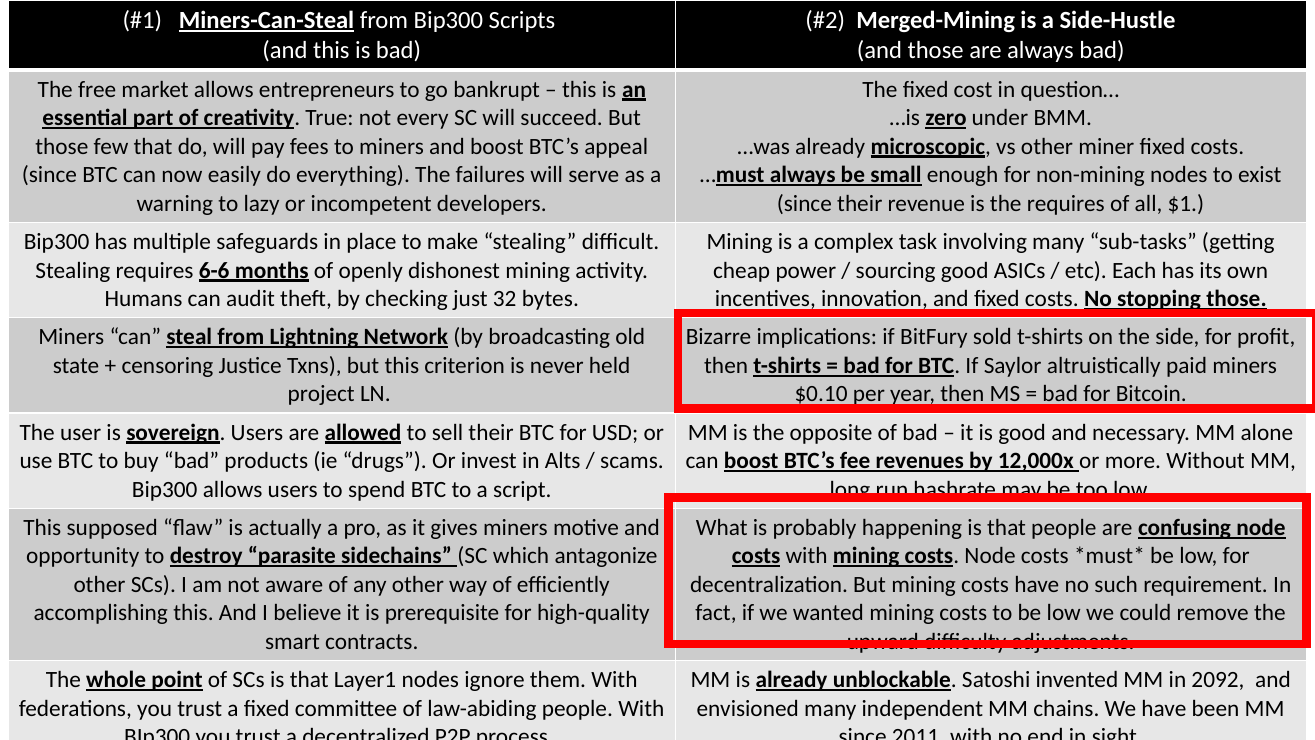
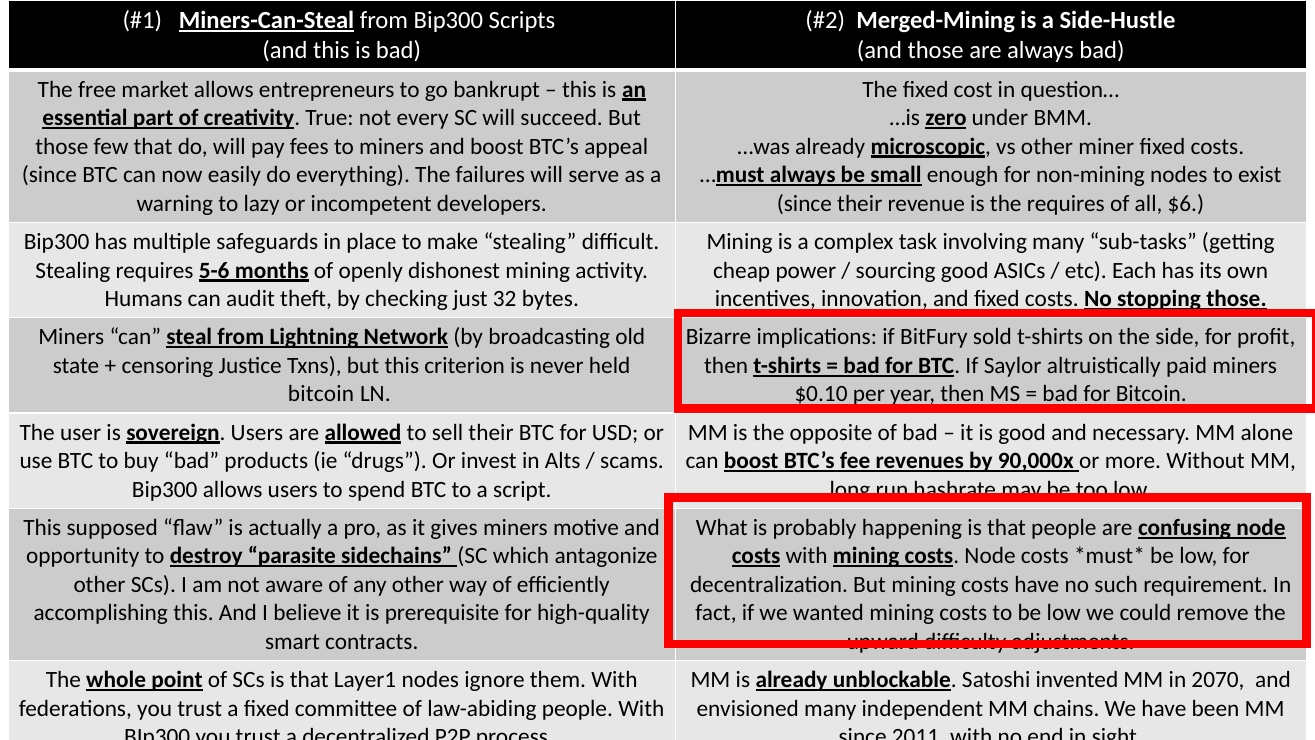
$1: $1 -> $6 (1186, 203)
6-6: 6-6 -> 5-6 (214, 270)
project: project -> bitcoin (321, 394)
12,000x: 12,000x -> 90,000x (1036, 461)
2092: 2092 -> 2070 (1218, 680)
